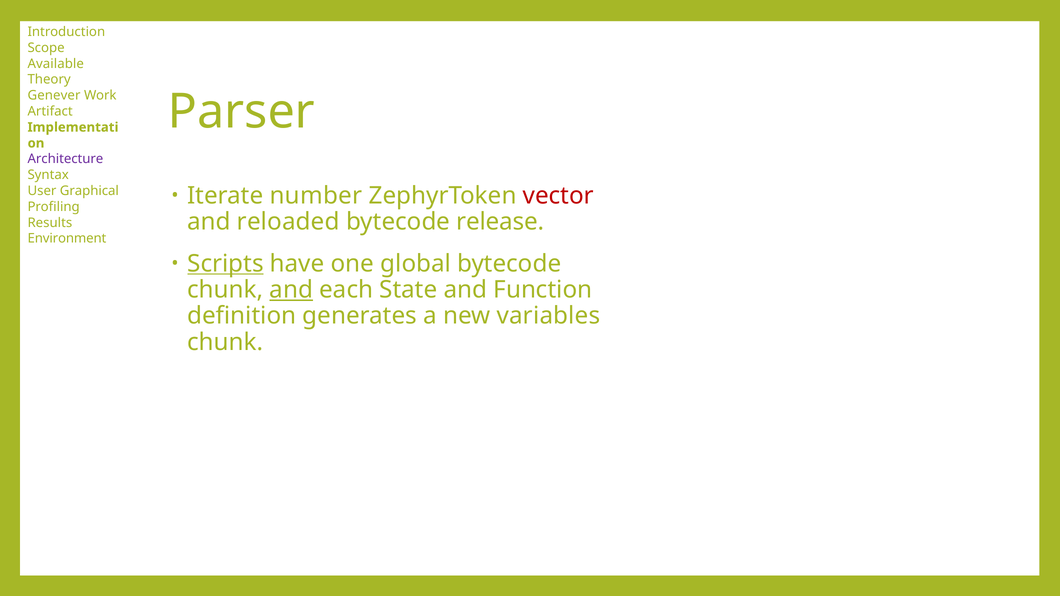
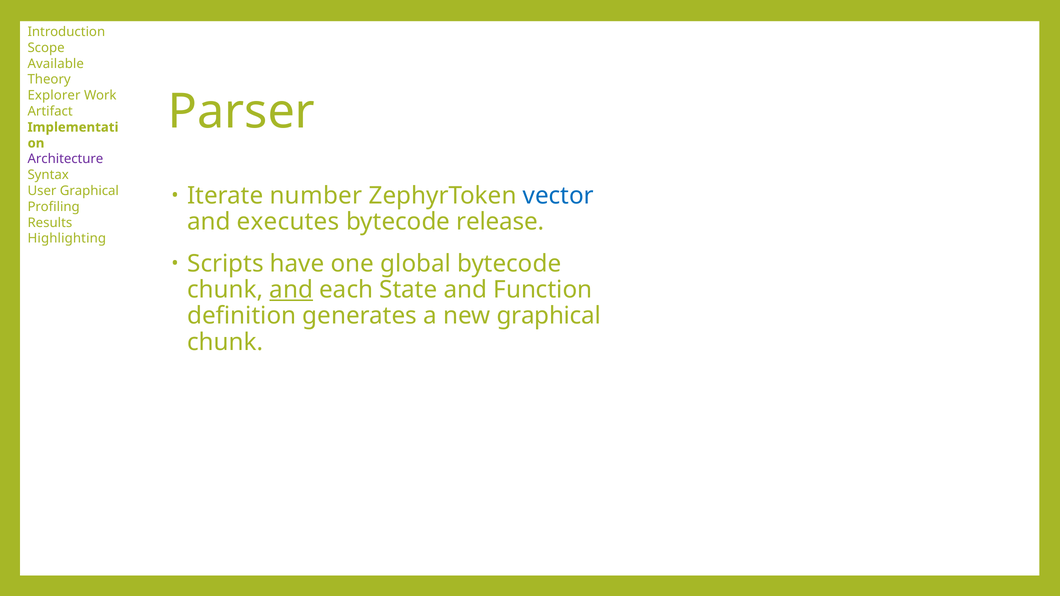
Genever: Genever -> Explorer (54, 96)
vector colour: red -> blue (558, 196)
reloaded: reloaded -> executes (288, 222)
Environment: Environment -> Highlighting (67, 239)
Scripts underline: present -> none (225, 264)
new variables: variables -> graphical (549, 316)
